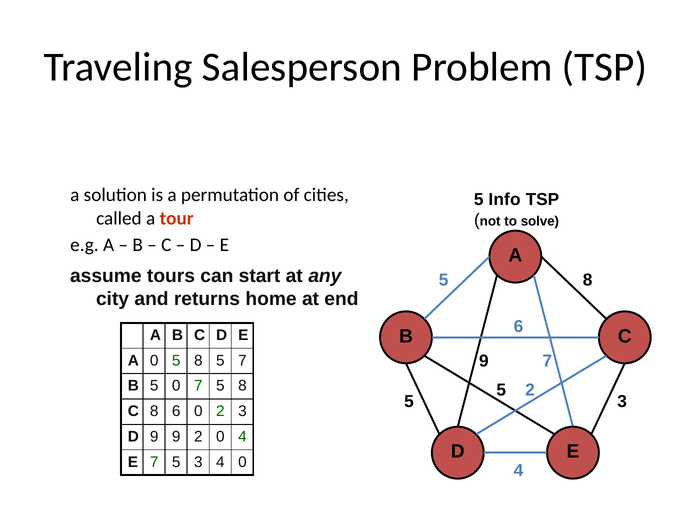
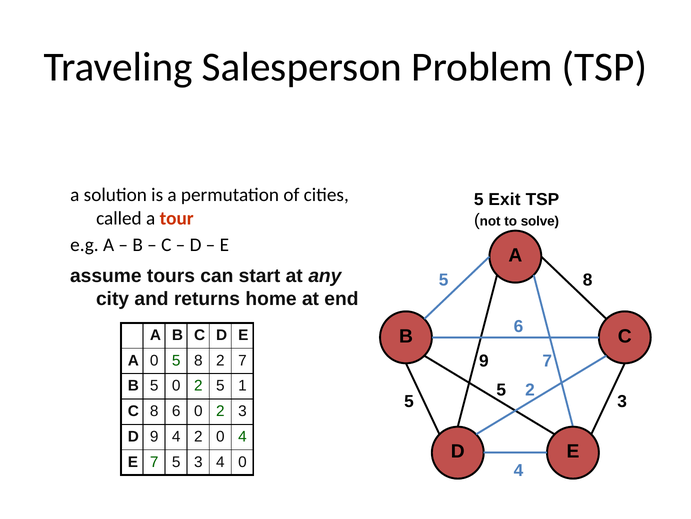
Info: Info -> Exit (505, 199)
8 5: 5 -> 2 (220, 360)
5 0 7: 7 -> 2 (198, 385)
8: 8 -> 1 (242, 385)
9 9: 9 -> 4 (176, 436)
